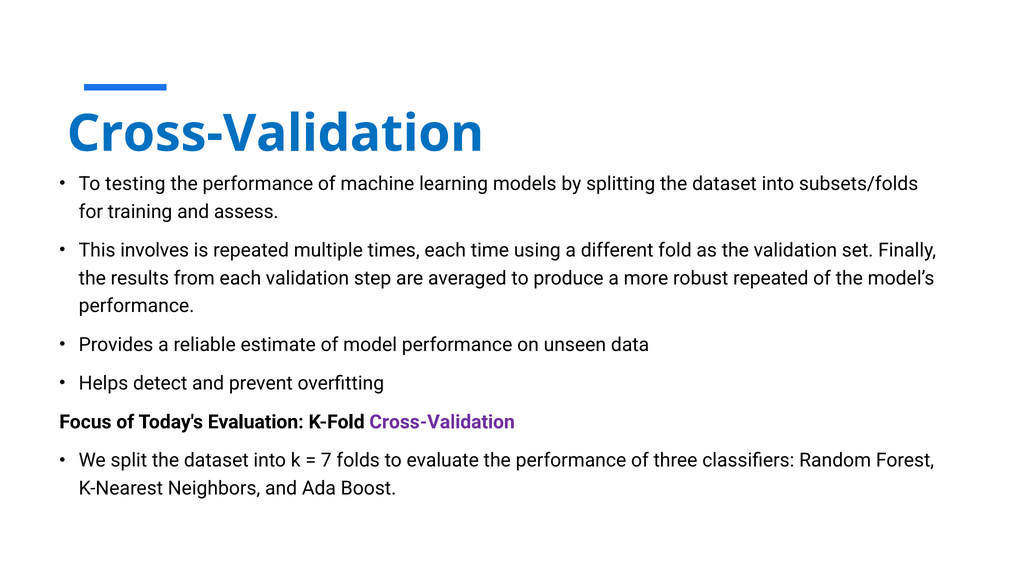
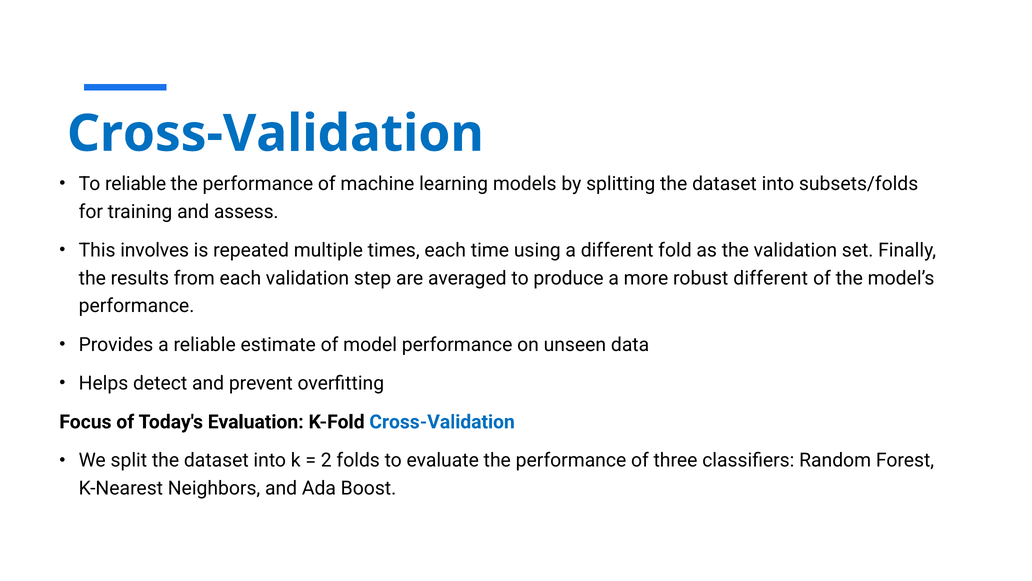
To testing: testing -> reliable (136, 184)
robust repeated: repeated -> different (771, 278)
Cross-Validation colour: purple -> blue (442, 422)
7: 7 -> 2 (326, 460)
